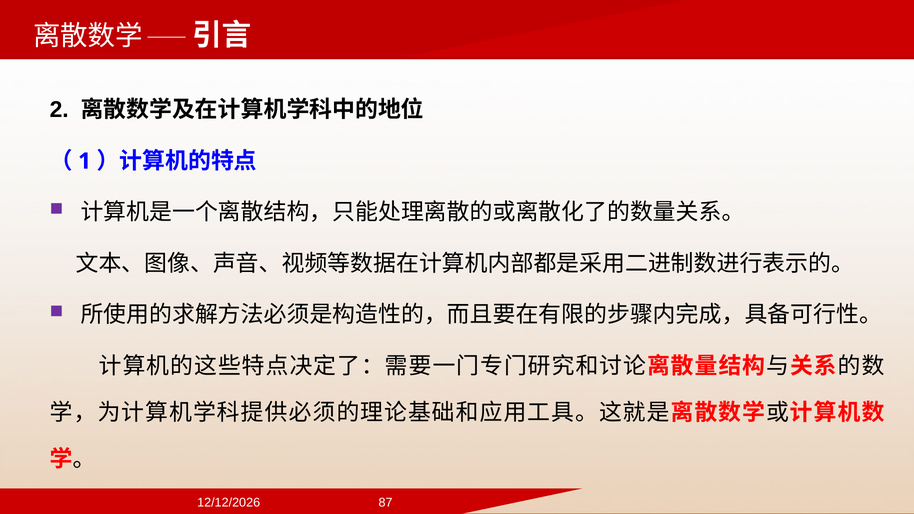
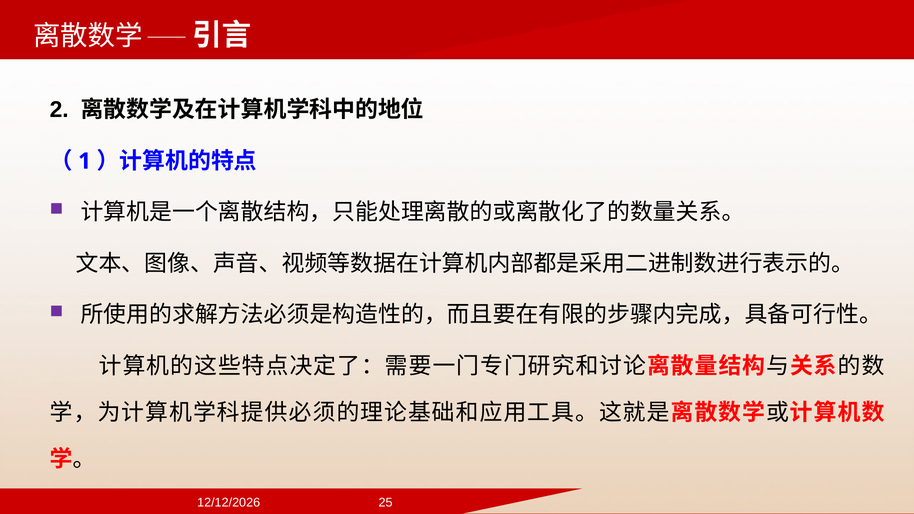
87: 87 -> 25 (386, 503)
